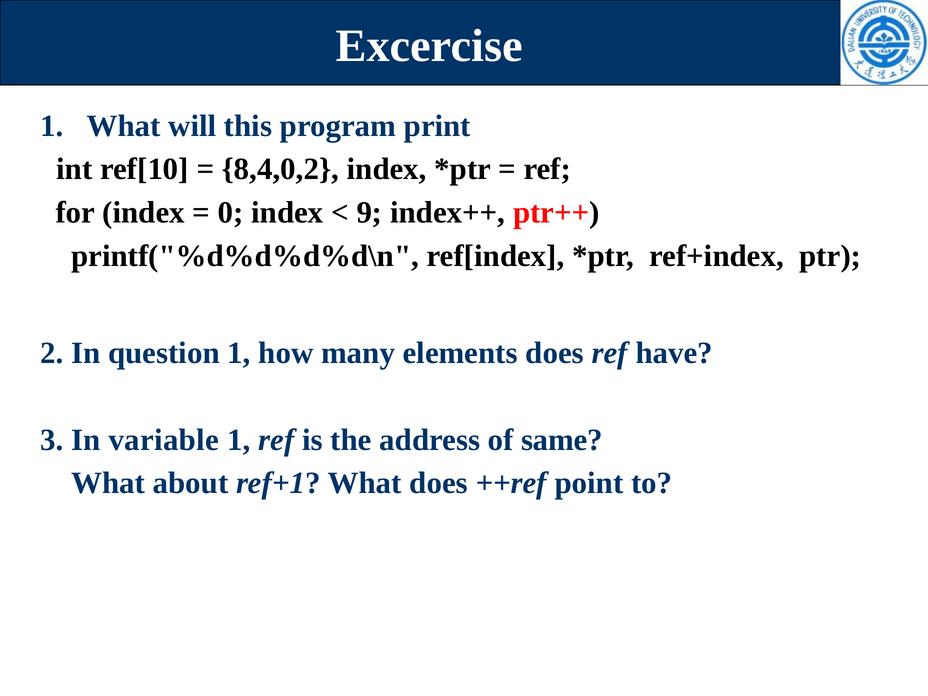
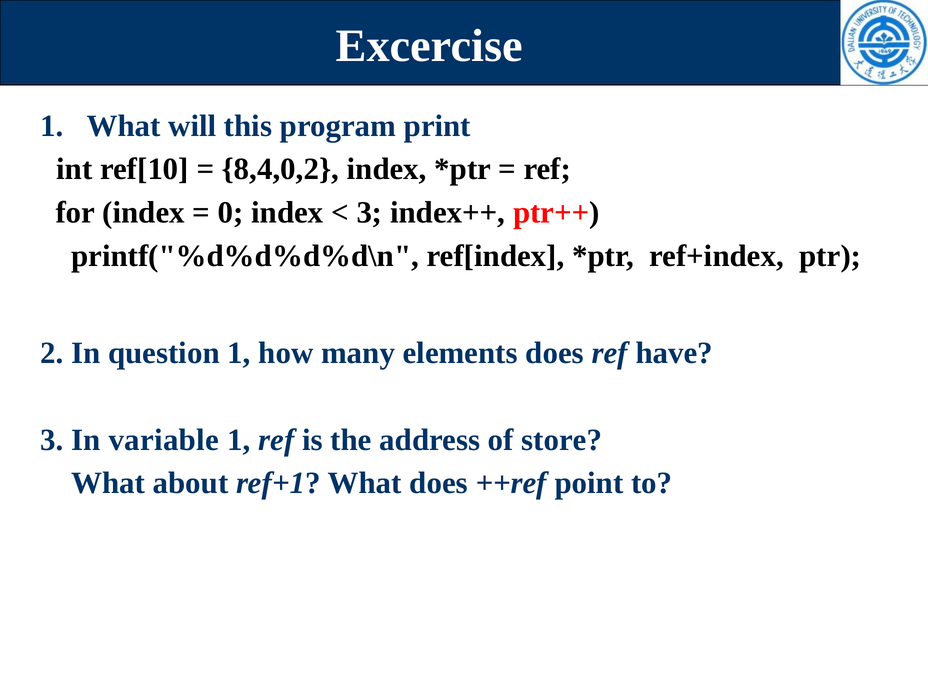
9: 9 -> 3 (369, 213)
same: same -> store (562, 440)
